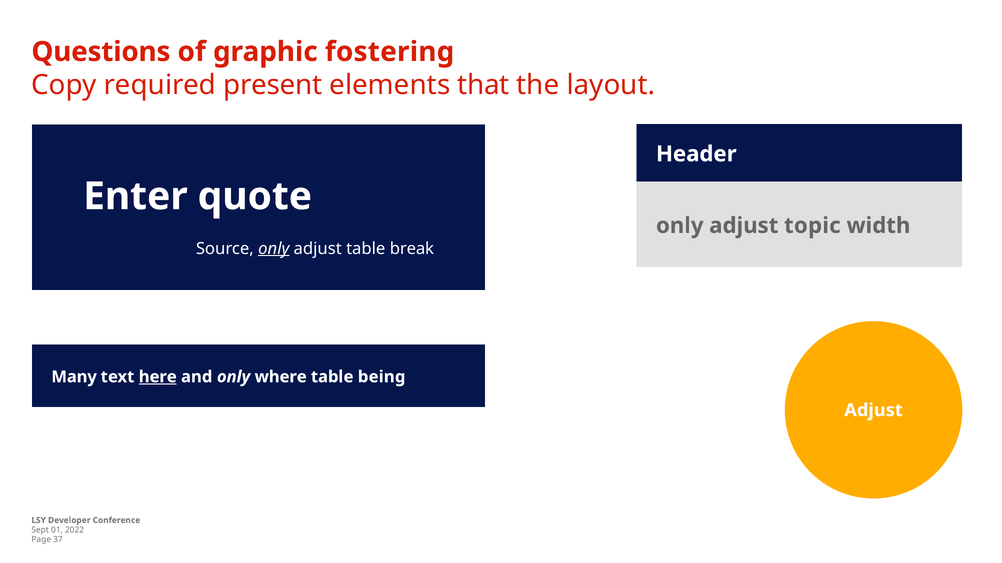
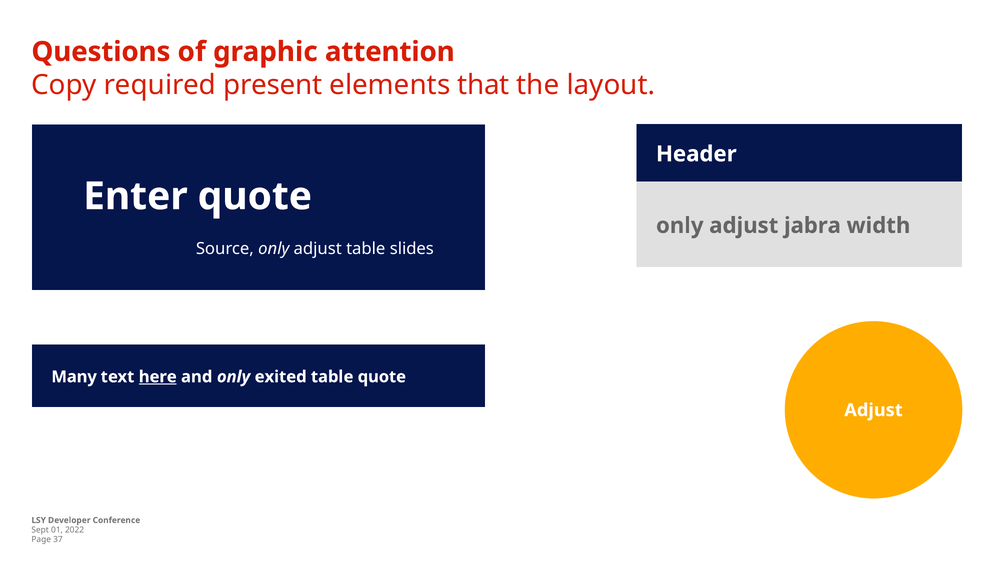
fostering: fostering -> attention (390, 52)
topic: topic -> jabra (812, 226)
only underline: present -> none (274, 249)
break: break -> slides (412, 249)
where: where -> exited (281, 377)
table being: being -> quote (382, 377)
